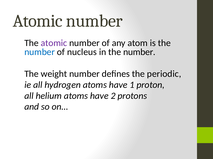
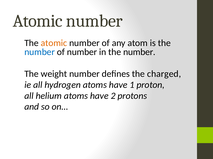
atomic colour: purple -> orange (54, 43)
of nucleus: nucleus -> number (82, 52)
periodic: periodic -> charged (164, 74)
